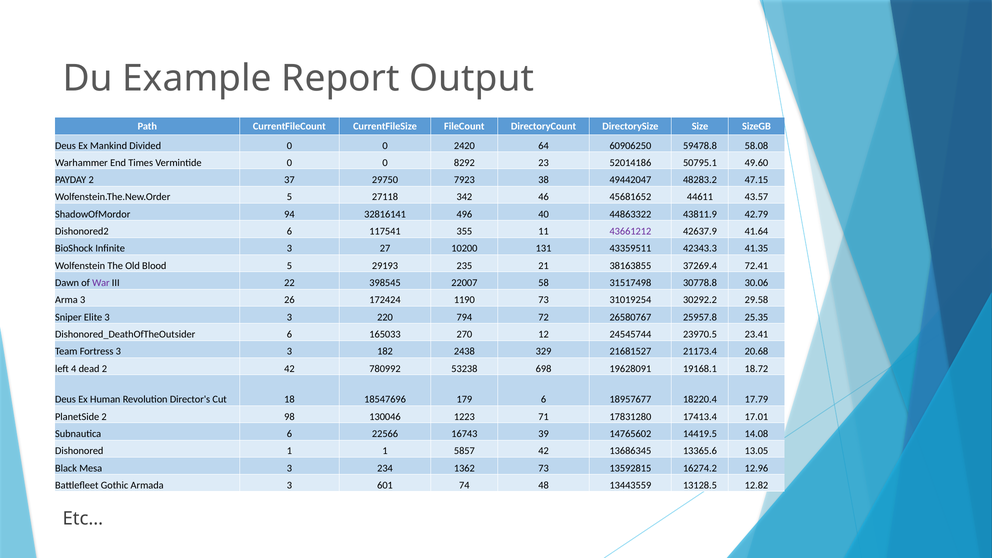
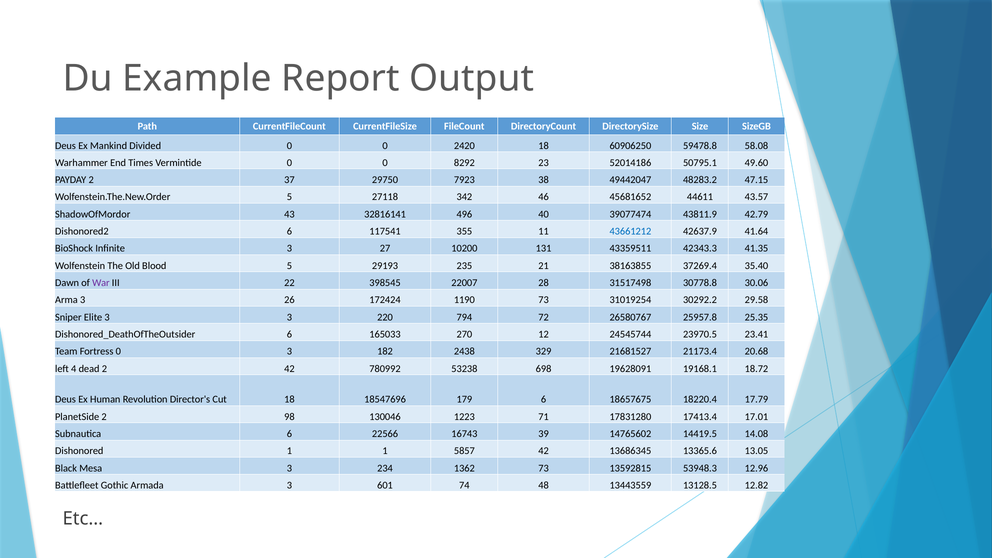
2420 64: 64 -> 18 (544, 146)
94: 94 -> 43 (289, 214)
44863322: 44863322 -> 39077474 (630, 214)
43661212 colour: purple -> blue (630, 231)
72.41: 72.41 -> 35.40 (756, 266)
58: 58 -> 28 (544, 283)
Fortress 3: 3 -> 0 (118, 352)
18957677: 18957677 -> 18657675 (630, 399)
16274.2: 16274.2 -> 53948.3 (700, 468)
